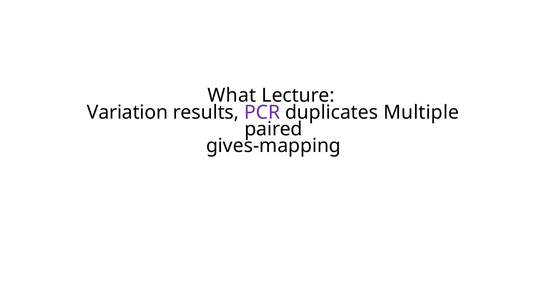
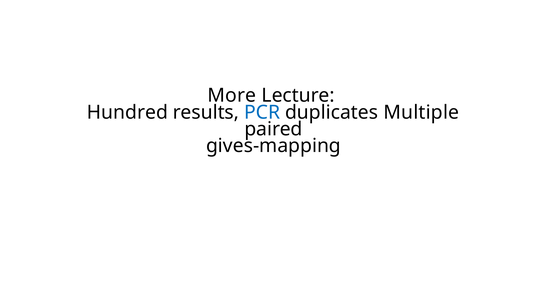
What: What -> More (232, 95)
Variation: Variation -> Hundred (127, 112)
PCR colour: purple -> blue (262, 112)
